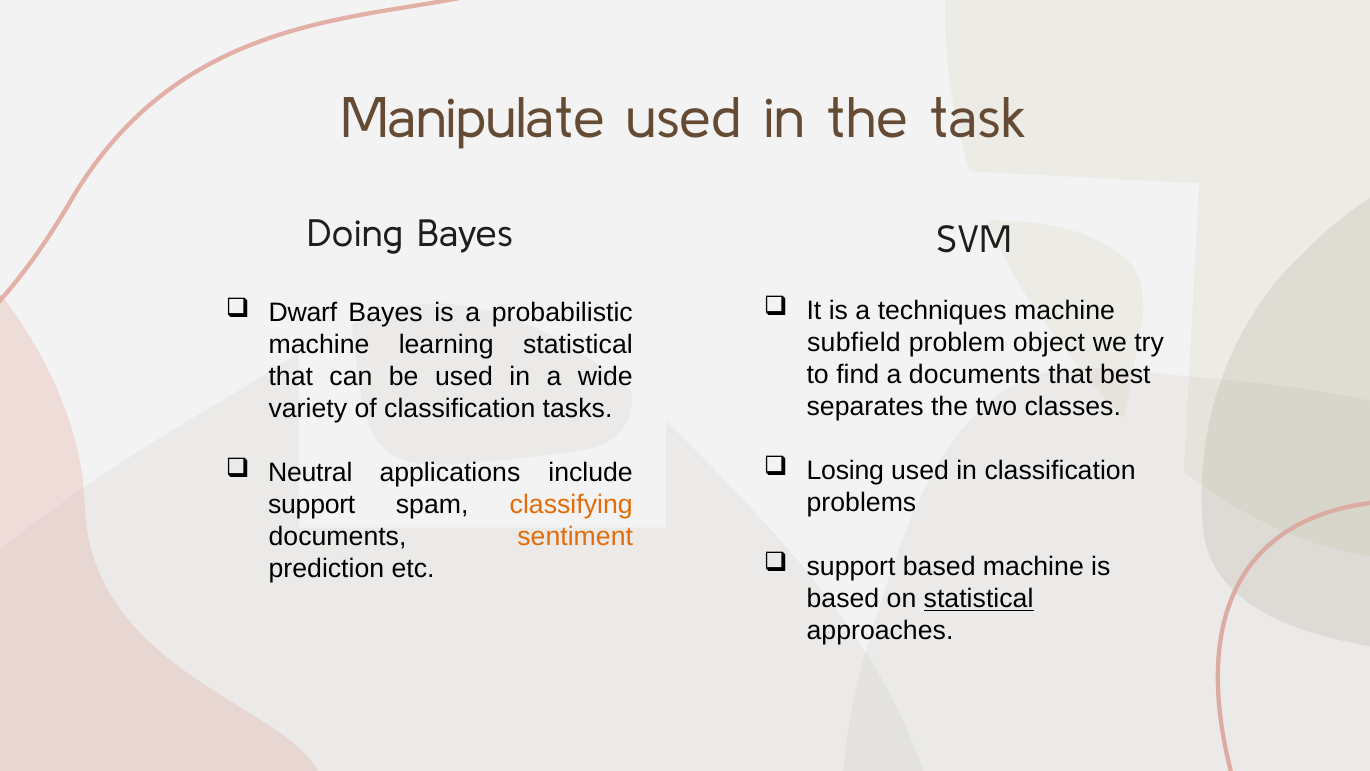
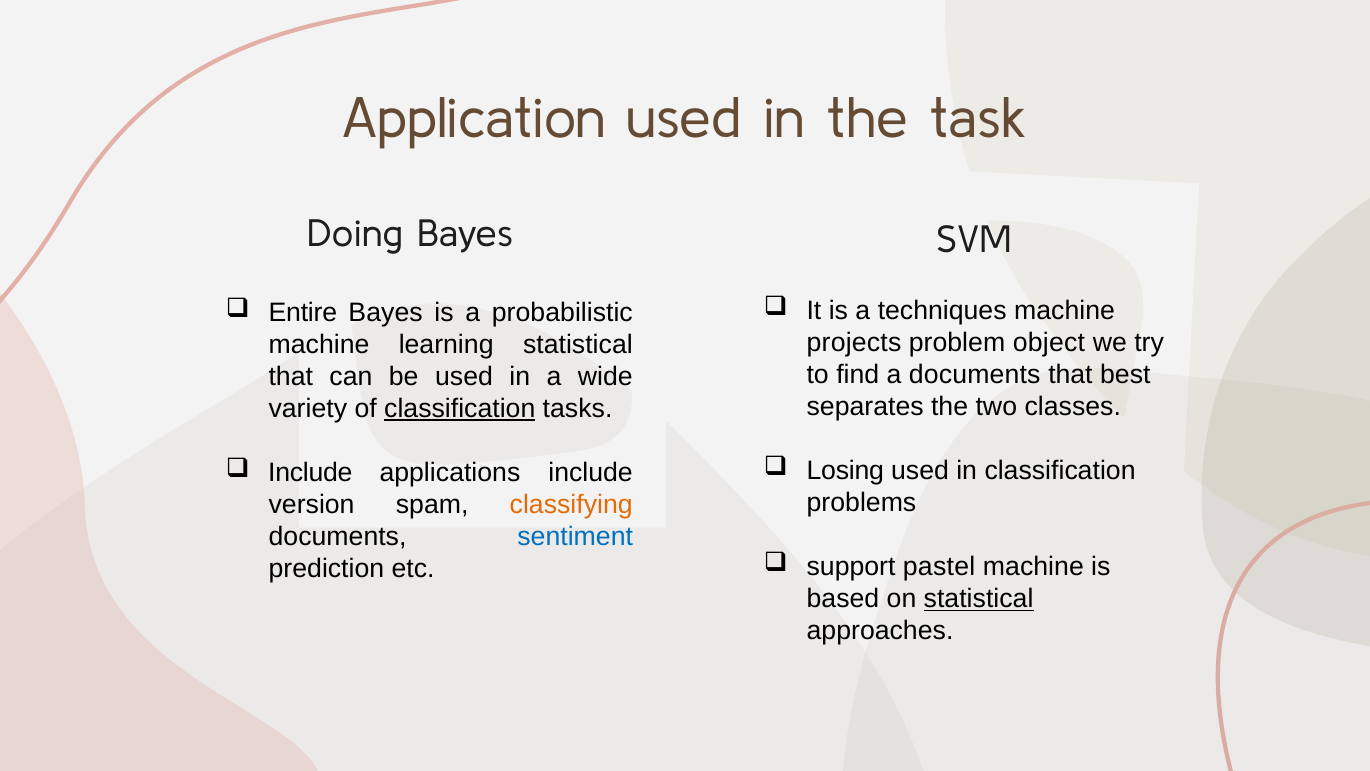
Manipulate: Manipulate -> Application (473, 119)
Dwarf: Dwarf -> Entire (303, 312)
subfield: subfield -> projects (854, 343)
classification underline: none -> present (460, 408)
Neutral: Neutral -> Include (310, 472)
support: support -> version (312, 504)
sentiment colour: orange -> blue (575, 536)
support based: based -> pastel (939, 567)
